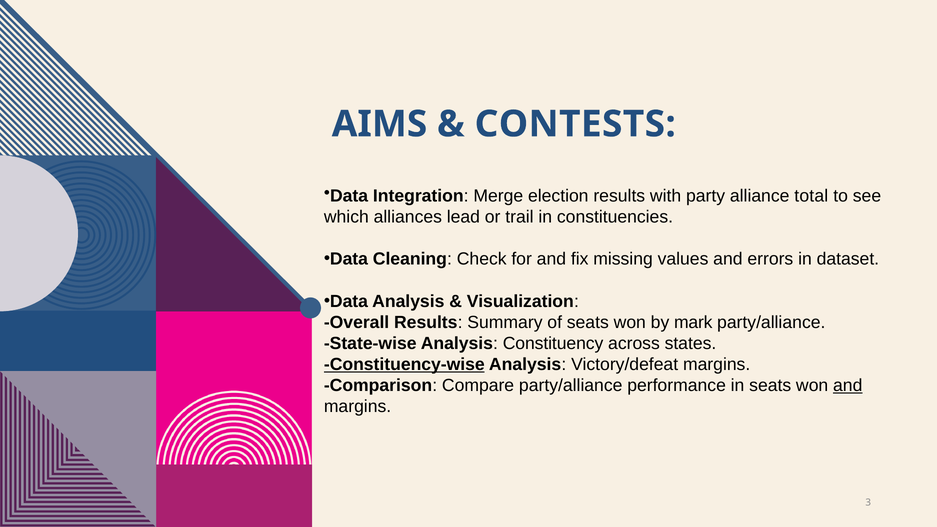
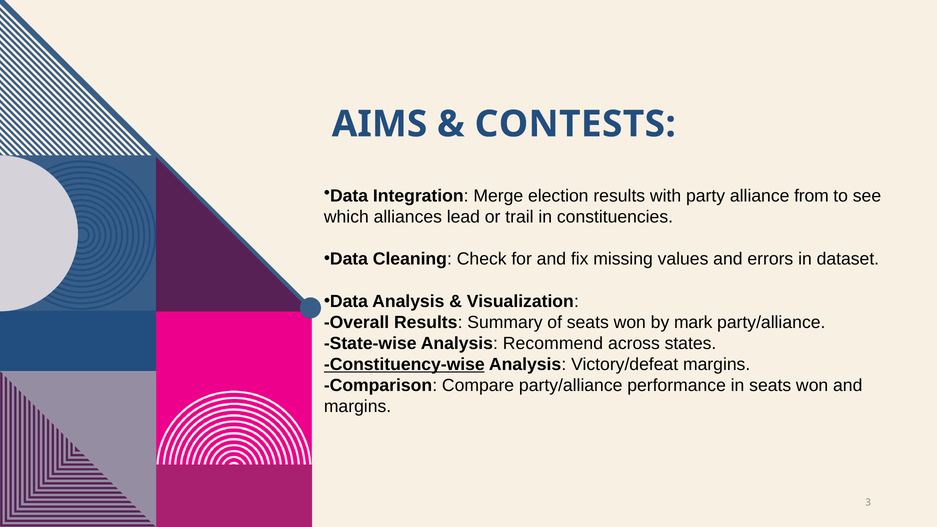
total: total -> from (811, 196)
Constituency: Constituency -> Recommend (553, 343)
and underline: present -> none (848, 386)
